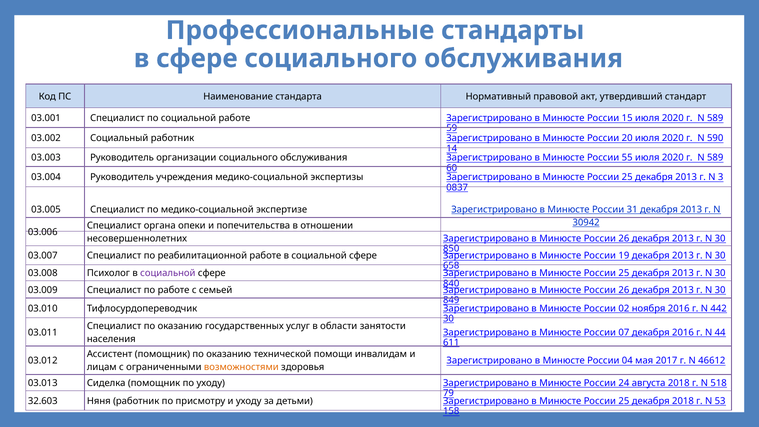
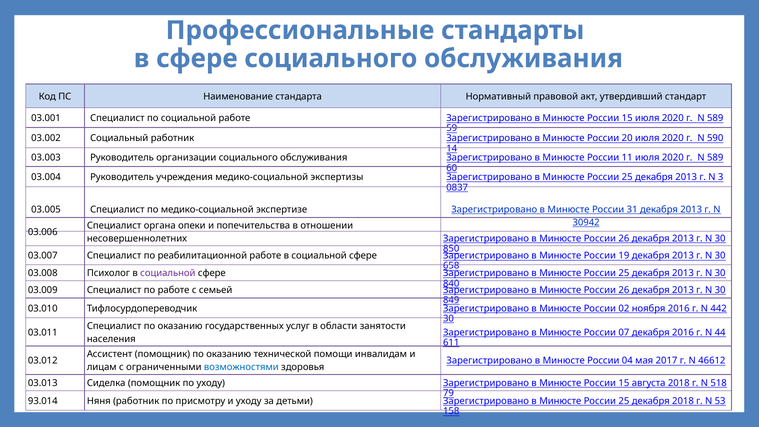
55: 55 -> 11 (627, 158)
возможностями colour: orange -> blue (241, 367)
24: 24 -> 15 (624, 383)
32.603: 32.603 -> 93.014 (43, 401)
